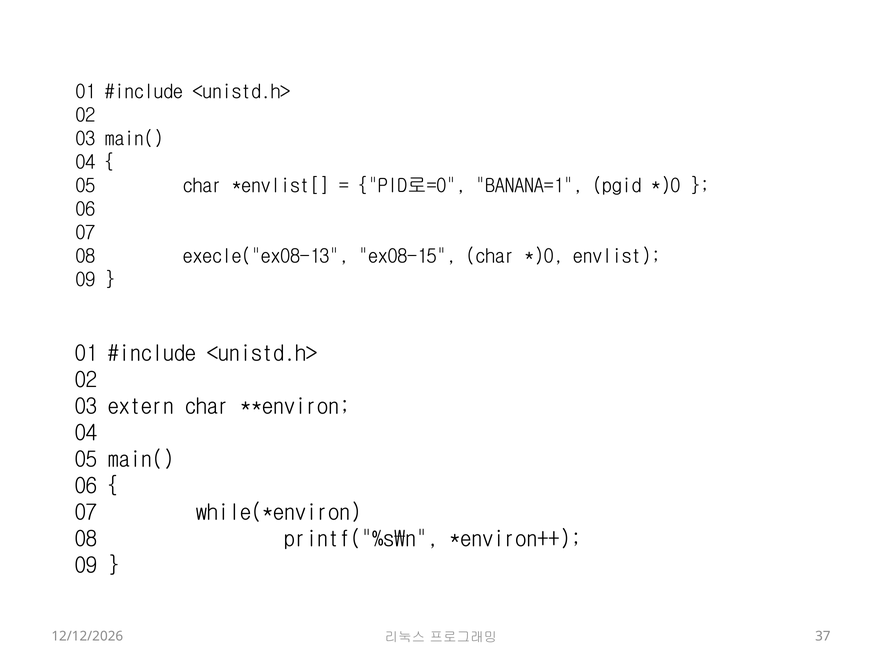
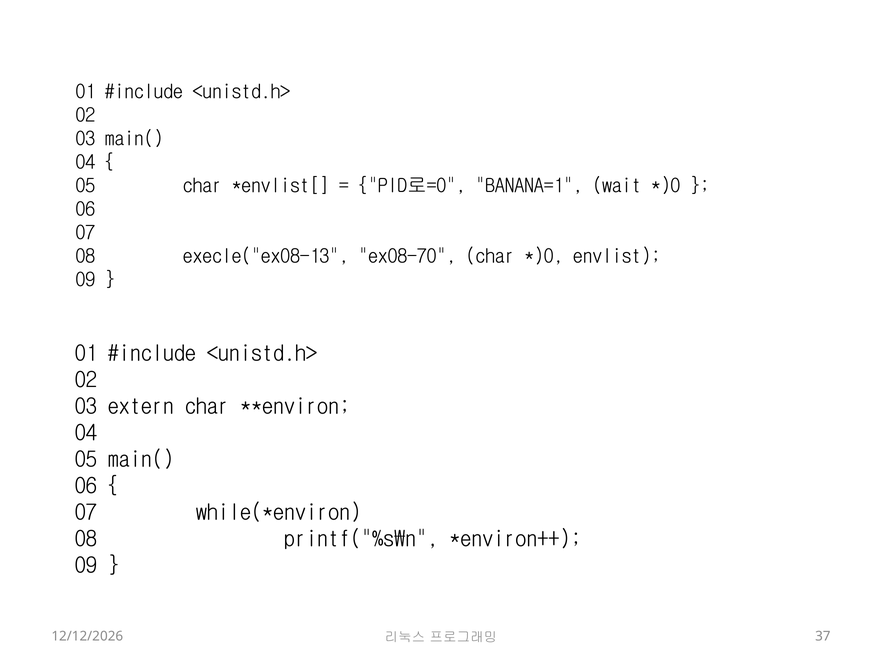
pgid: pgid -> wait (617, 186)
ex08-15: ex08-15 -> ex08-70 (407, 256)
